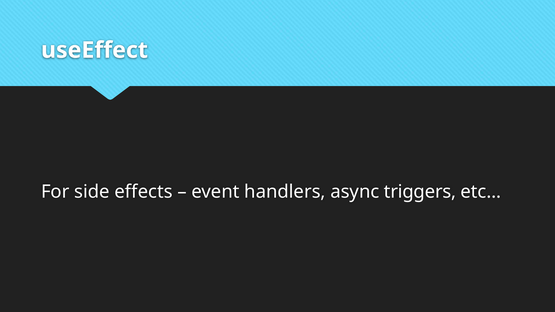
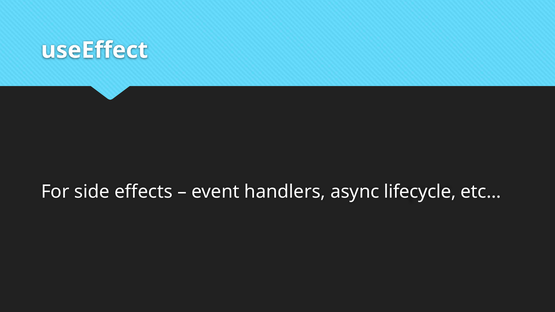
triggers: triggers -> lifecycle (420, 192)
